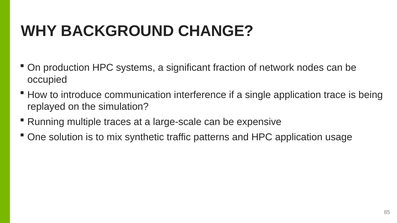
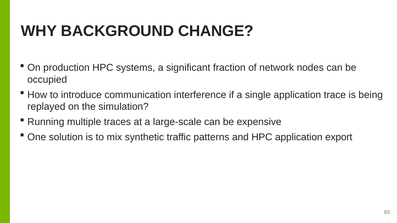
usage: usage -> export (339, 137)
